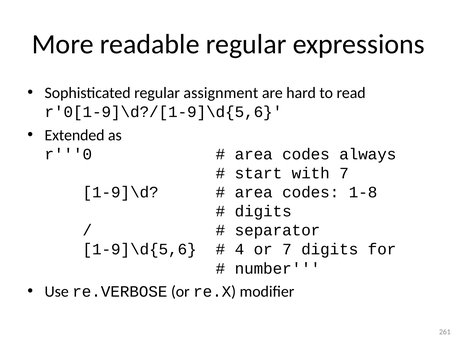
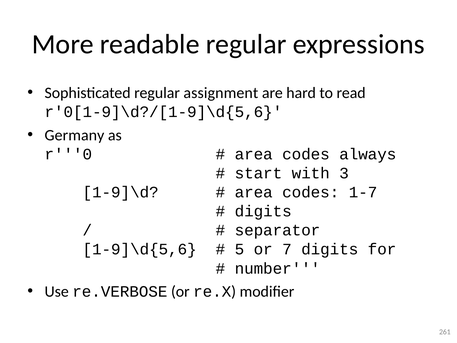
Extended: Extended -> Germany (74, 135)
with 7: 7 -> 3 (344, 173)
1-8: 1-8 -> 1-7 (363, 192)
4: 4 -> 5 (239, 249)
